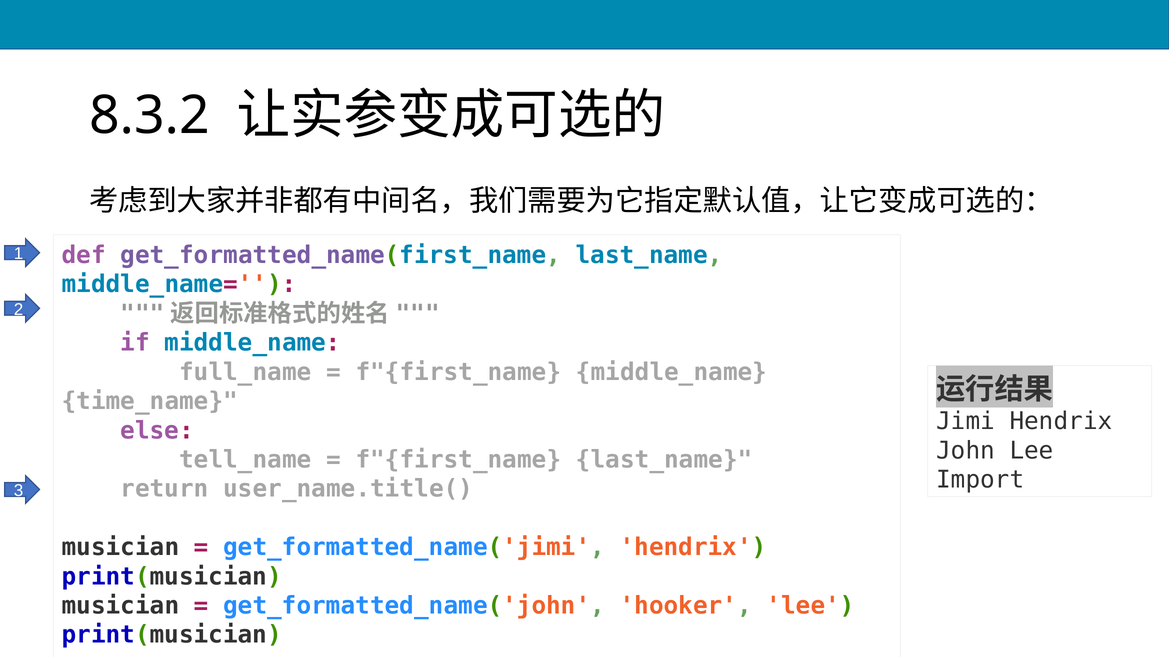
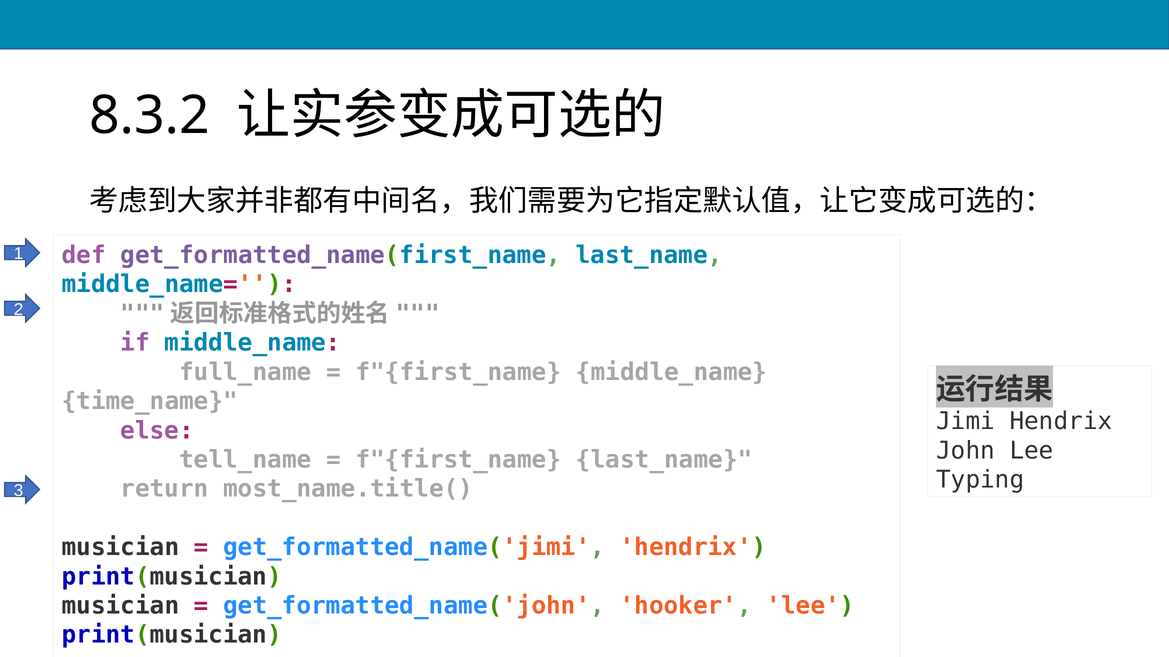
Import: Import -> Typing (980, 480)
user_name.title(: user_name.title( -> most_name.title( (348, 489)
